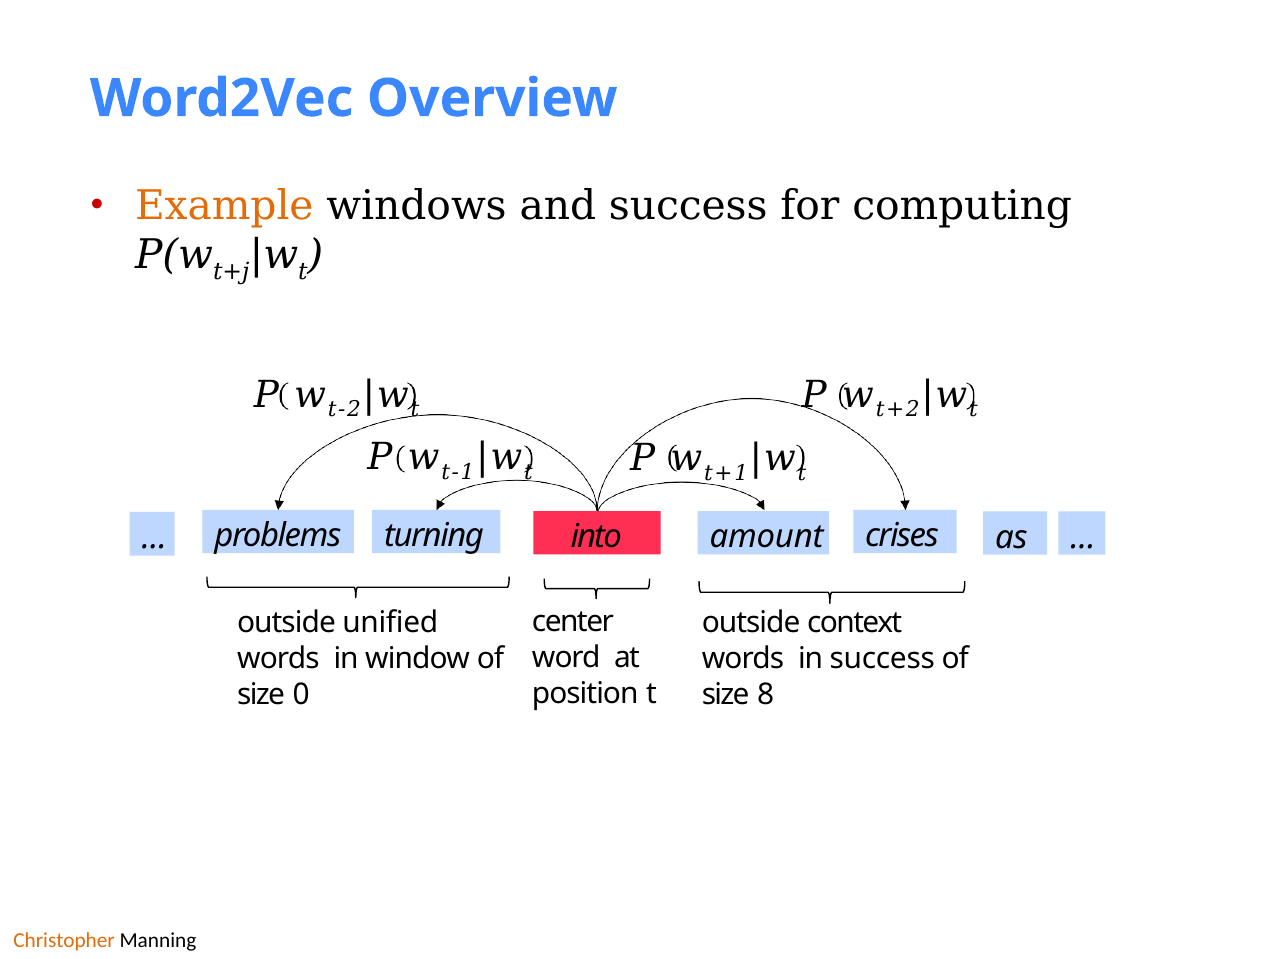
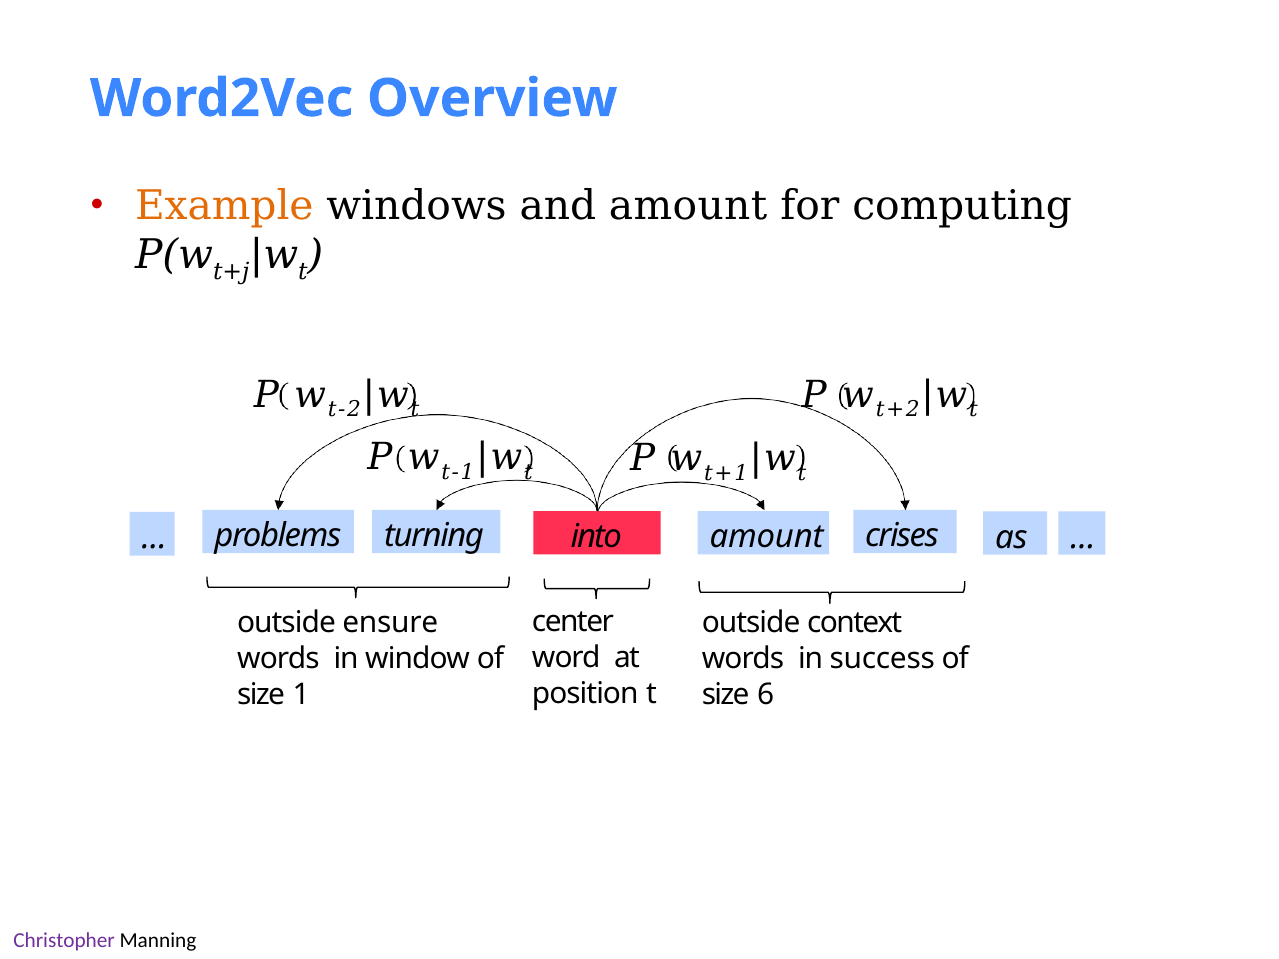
and success: success -> amount (688, 206)
unified: unified -> ensure (390, 623)
0: 0 -> 1 (301, 695)
8: 8 -> 6 (766, 695)
Christopher colour: orange -> purple (64, 941)
